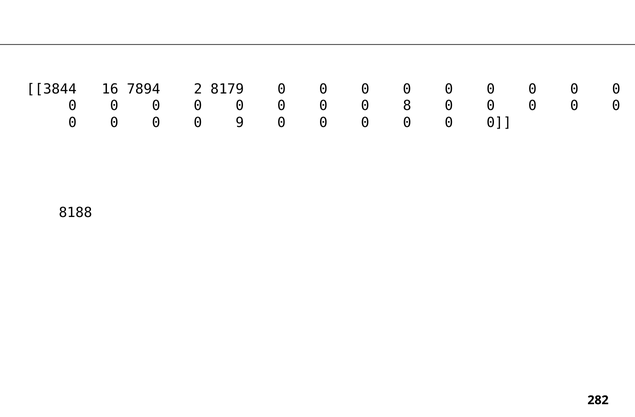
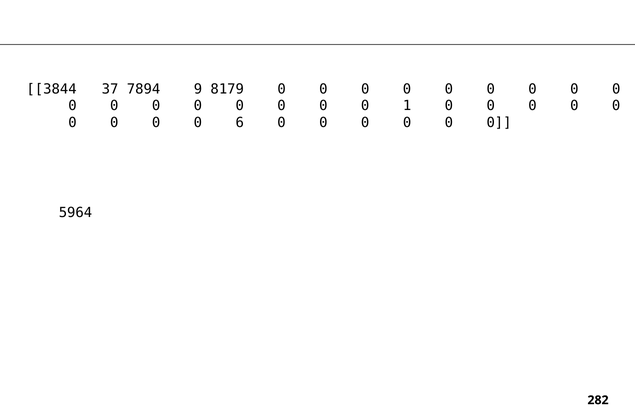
16: 16 -> 37 (110, 89)
2: 2 -> 9 (198, 89)
8: 8 -> 1 (407, 106)
9: 9 -> 6 (240, 123)
8188: 8188 -> 5964 (75, 213)
